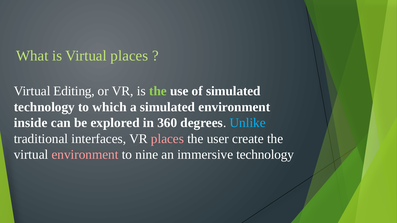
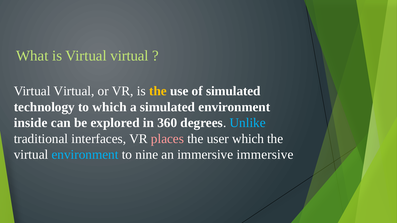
is Virtual places: places -> virtual (129, 56)
Editing: Editing -> Virtual (74, 91)
the colour: light green -> yellow (158, 91)
user create: create -> which (248, 139)
environment colour: pink -> light blue (85, 155)
immersive technology: technology -> immersive (265, 155)
